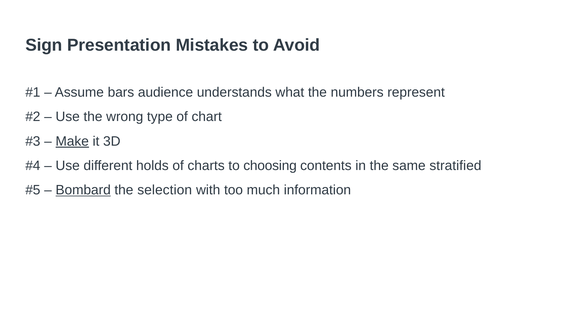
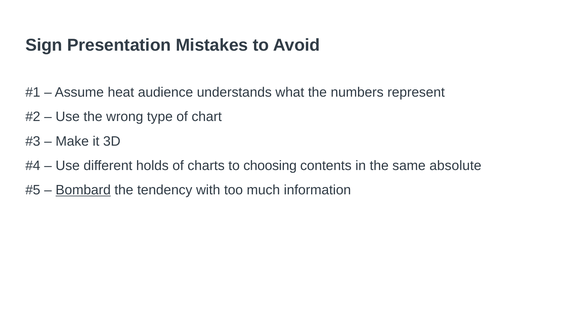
bars: bars -> heat (121, 92)
Make underline: present -> none (72, 141)
stratified: stratified -> absolute (455, 165)
selection: selection -> tendency (165, 190)
